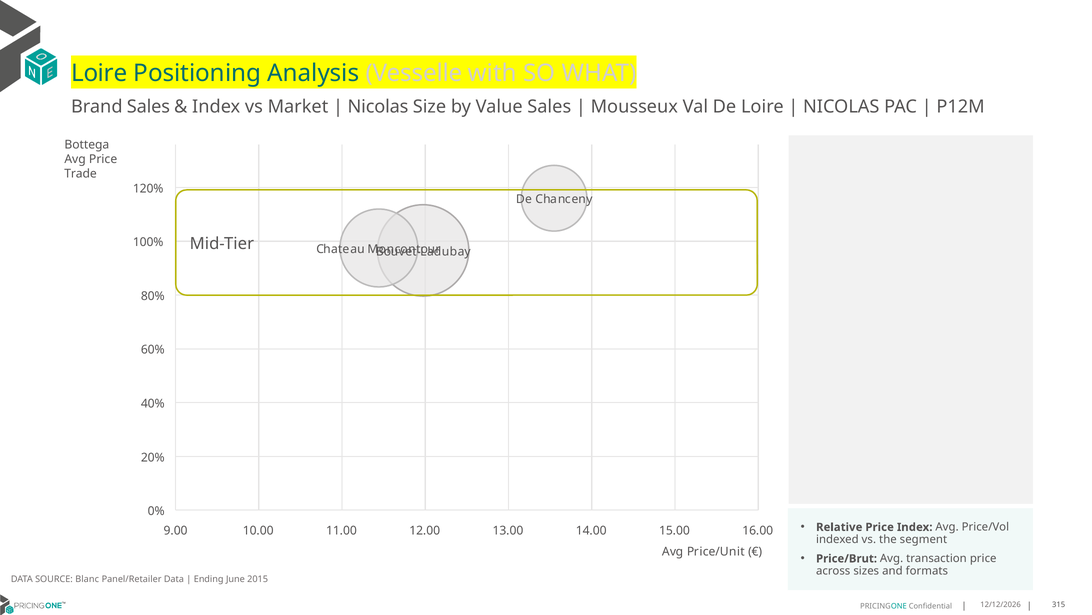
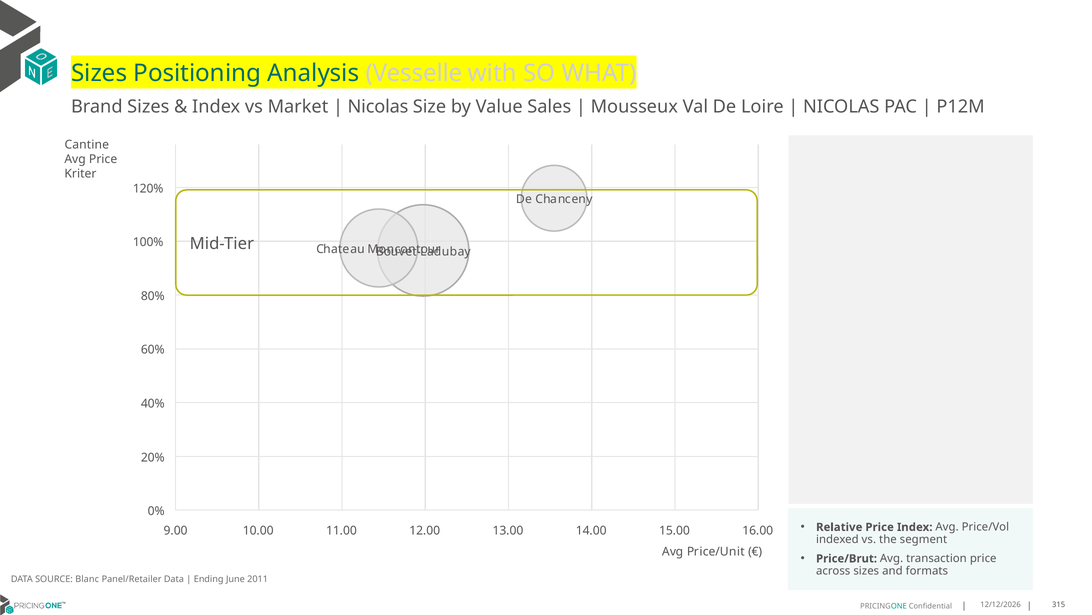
Loire: Loire -> Sizes (99, 73)
Brand Sales: Sales -> Sizes (148, 106)
Bottega: Bottega -> Cantine (87, 144)
Trade: Trade -> Kriter (80, 173)
2015: 2015 -> 2011 (258, 579)
